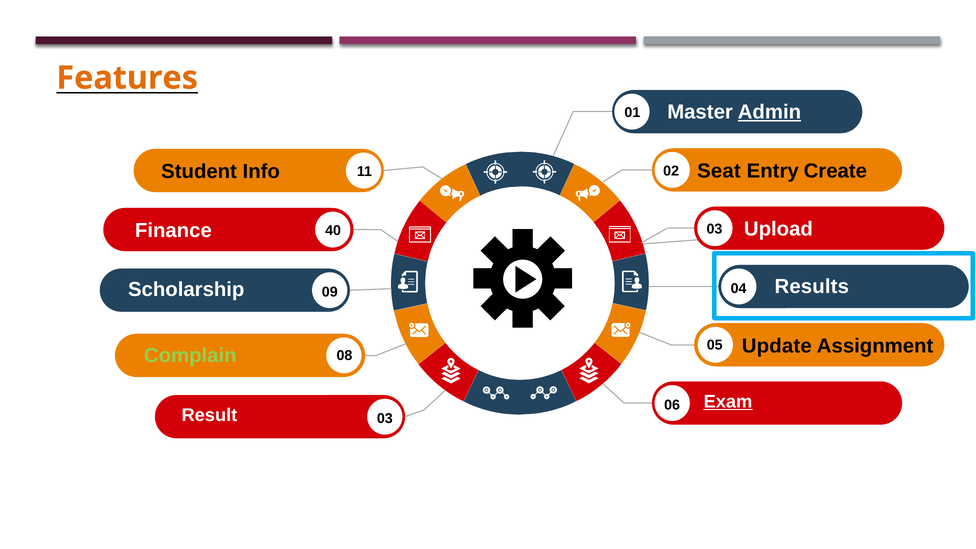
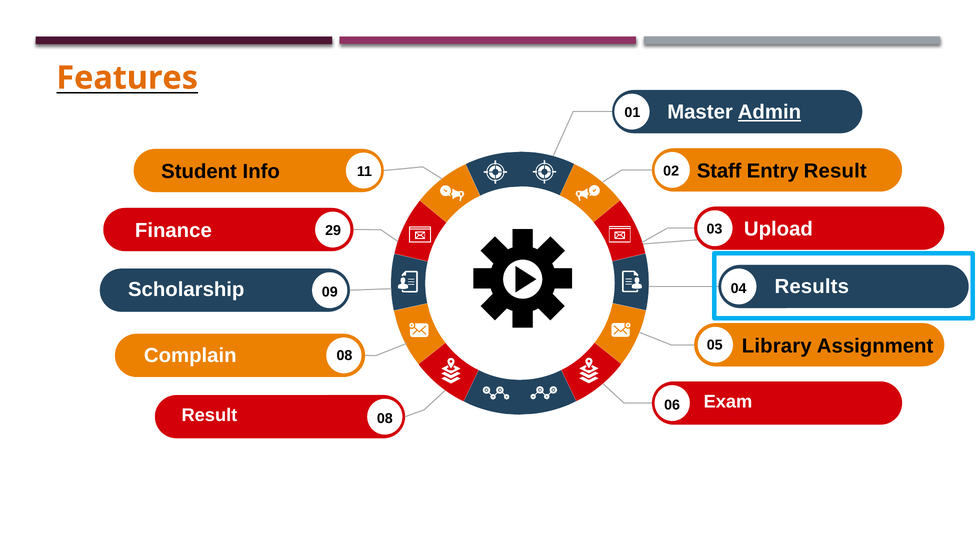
Seat: Seat -> Staff (719, 171)
Entry Create: Create -> Result (835, 171)
40: 40 -> 29 (333, 231)
Update: Update -> Library (777, 346)
Complain colour: light green -> white (190, 355)
Exam underline: present -> none (728, 402)
Result 03: 03 -> 08 (385, 418)
